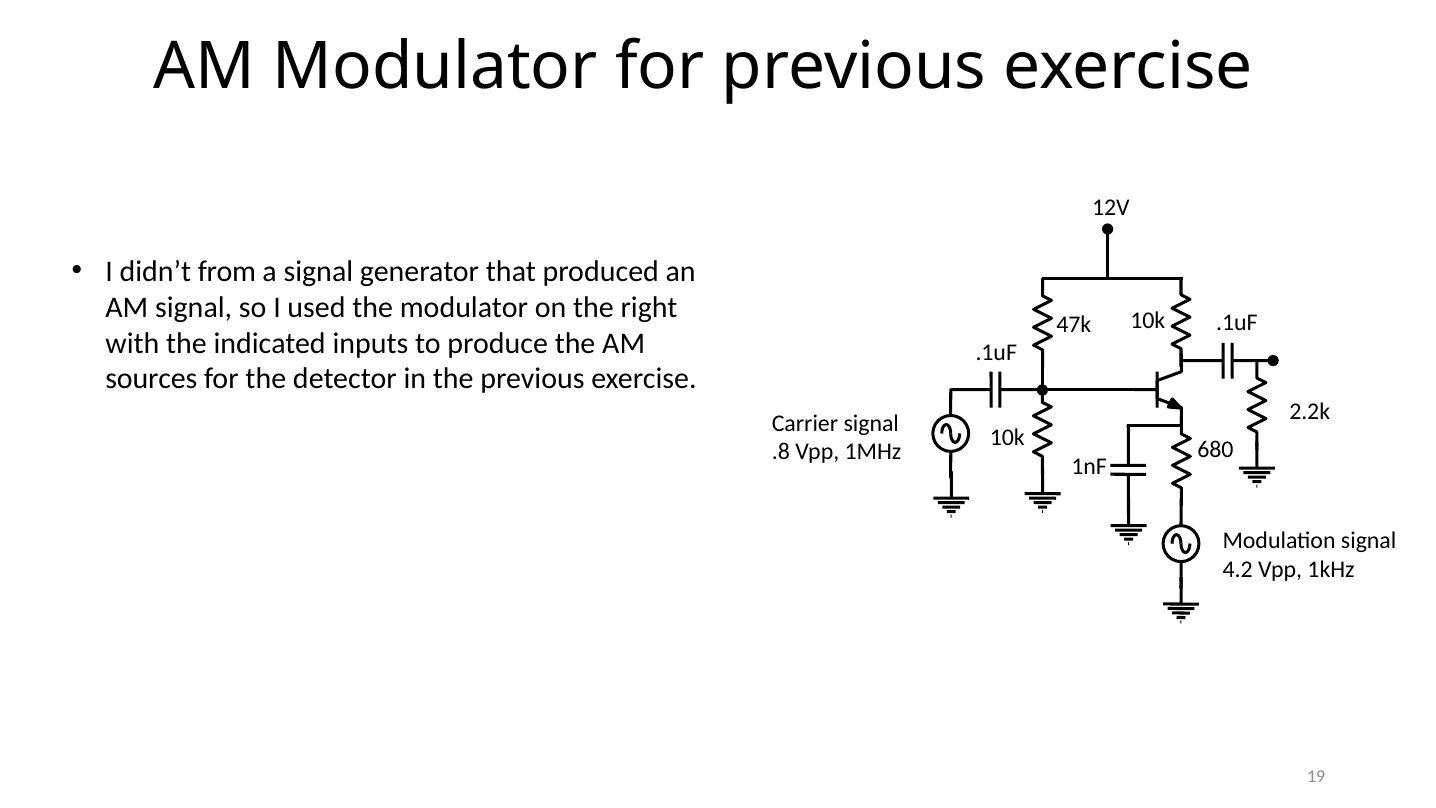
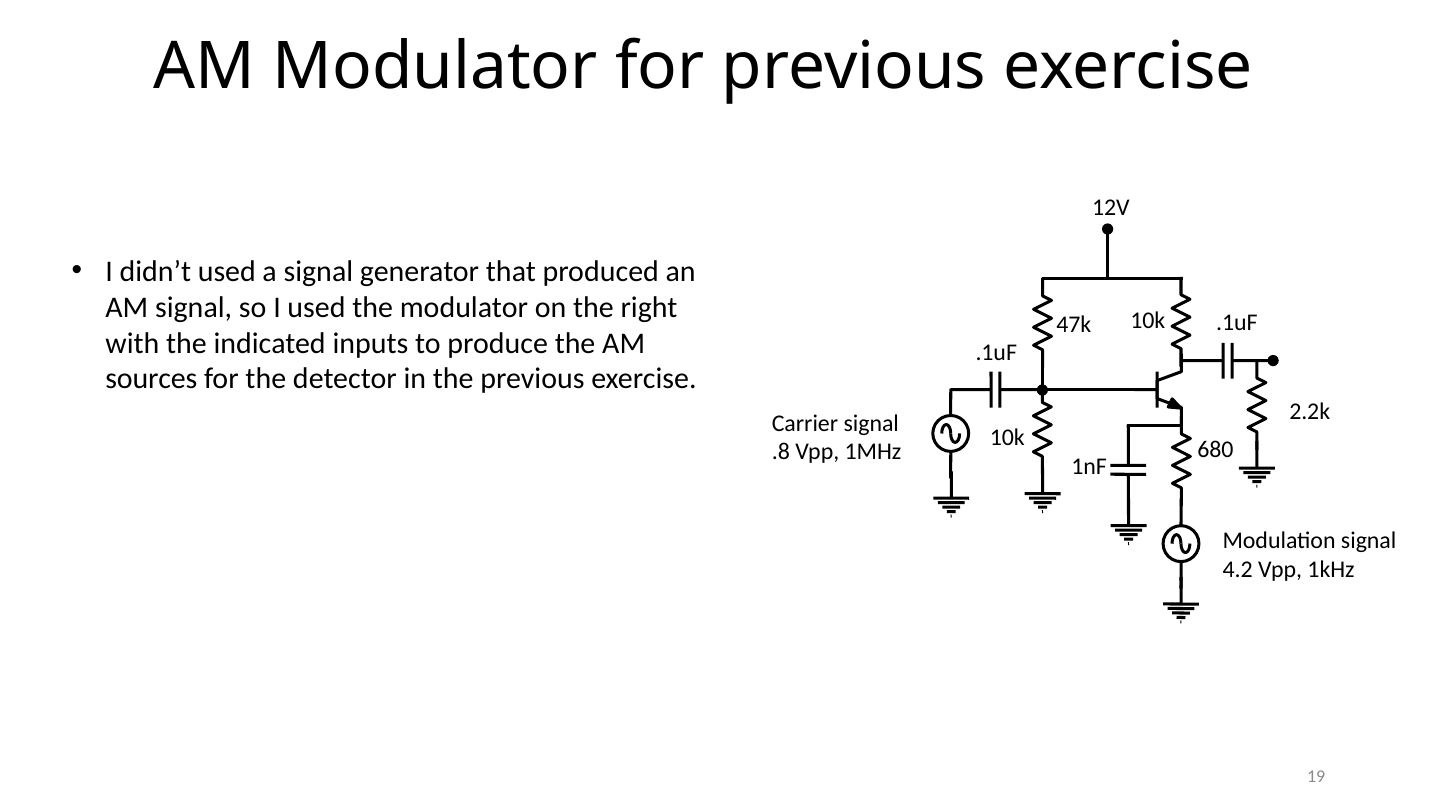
didn’t from: from -> used (227, 271)
